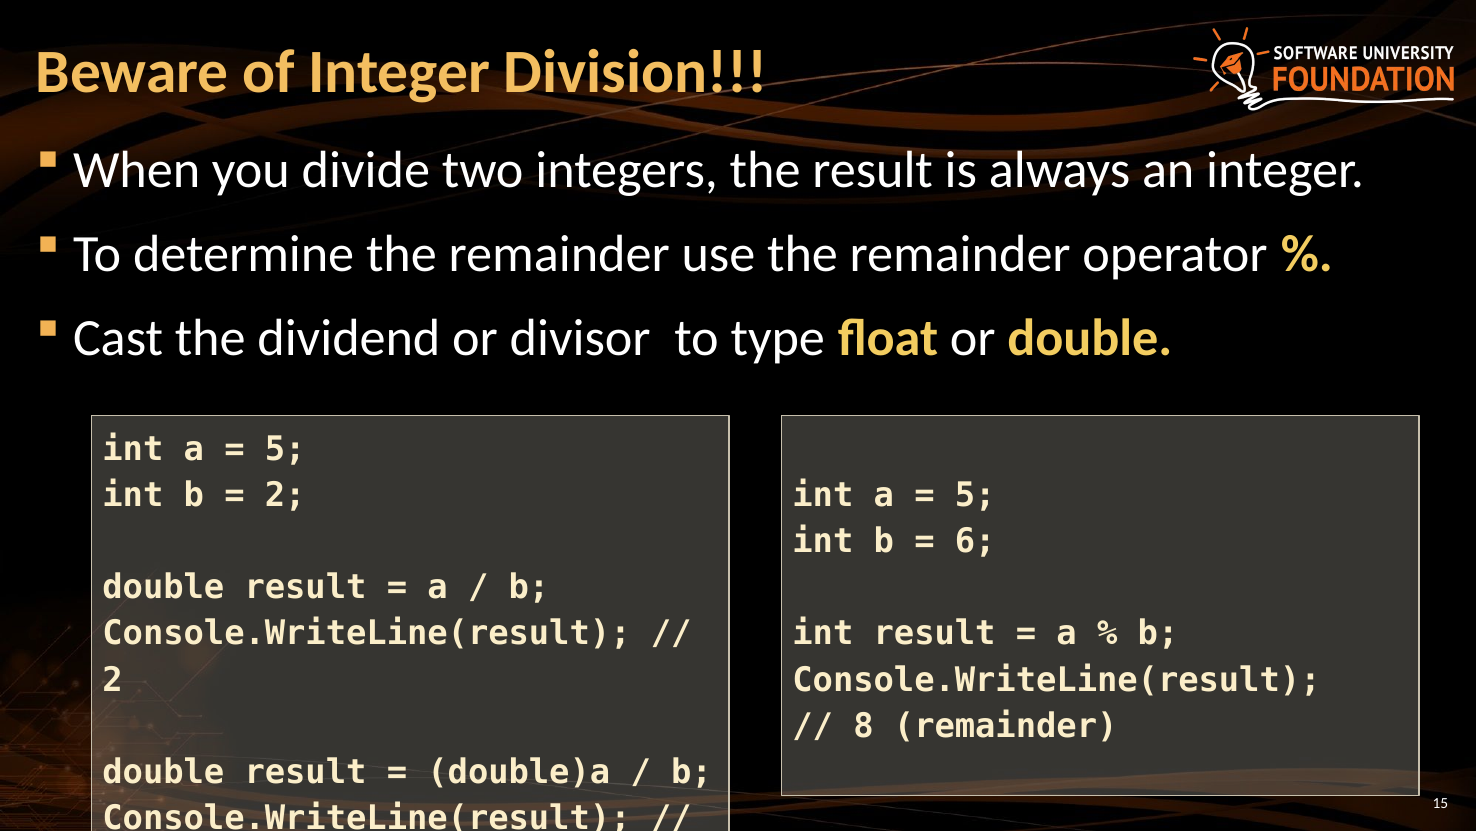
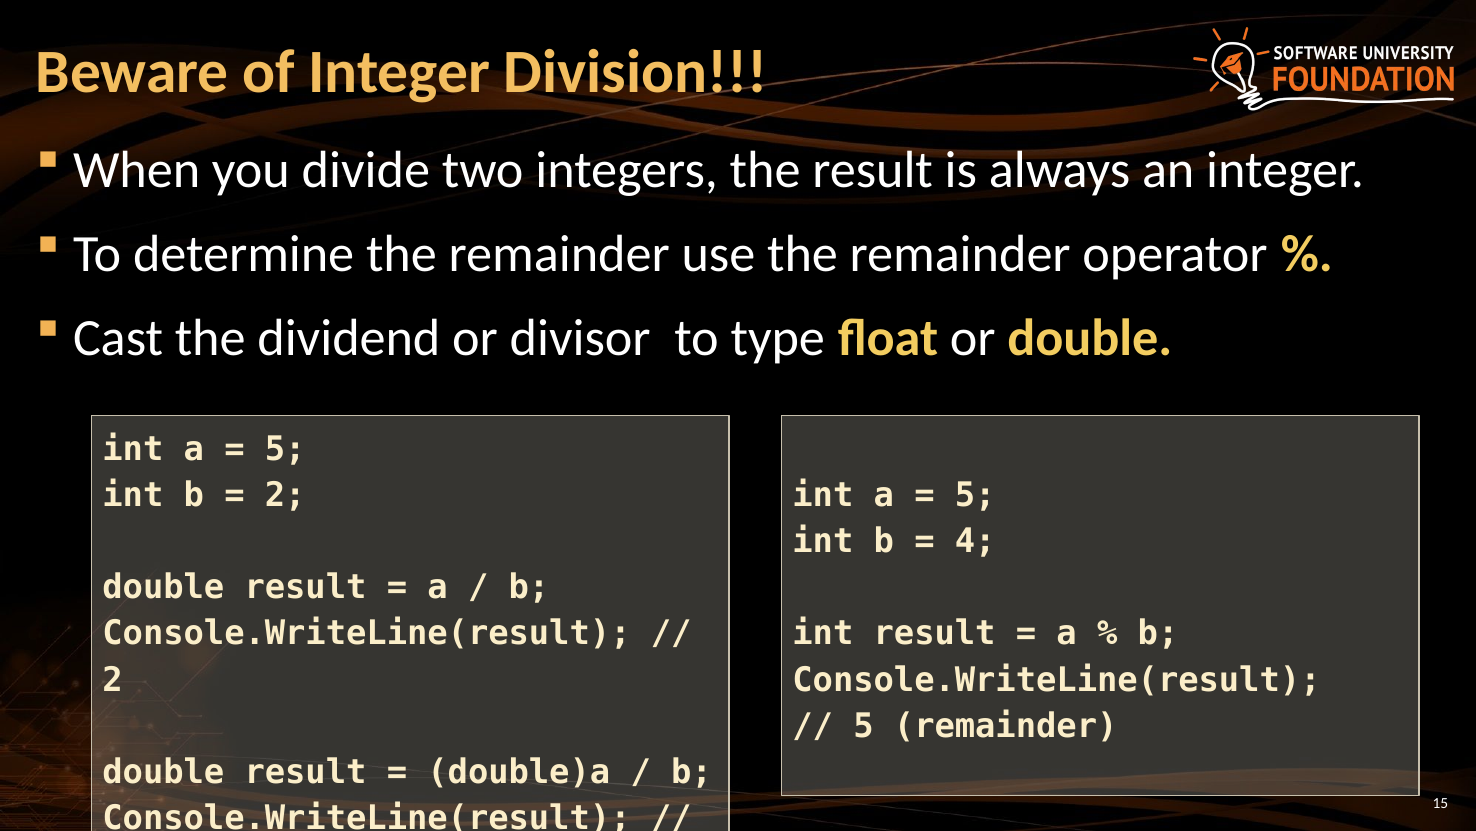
6: 6 -> 4 (975, 541)
8: 8 -> 5 (863, 726)
